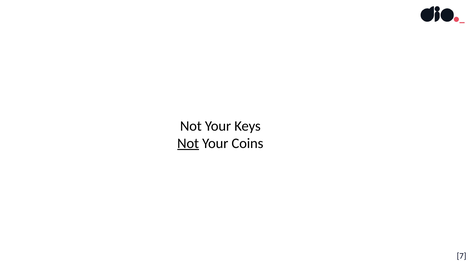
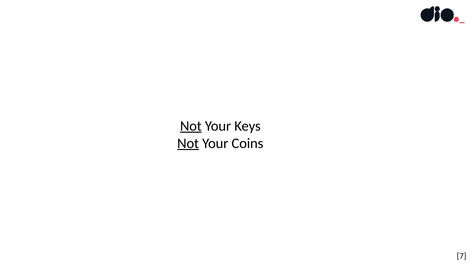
Not underline: none -> present (191, 126)
